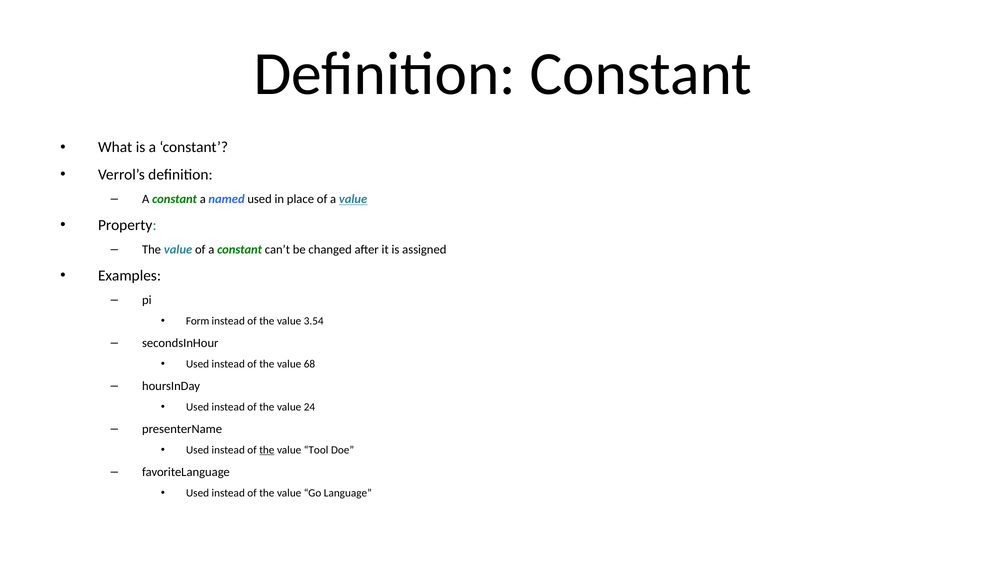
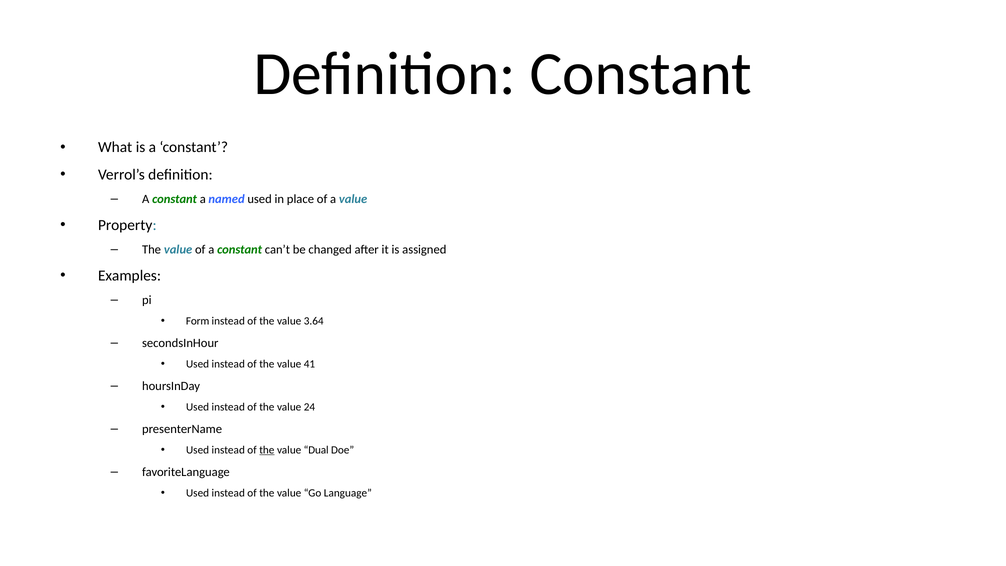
value underline: present -> none (353, 199)
3.54: 3.54 -> 3.64 (314, 321)
68: 68 -> 41 (309, 364)
Tool: Tool -> Dual (316, 450)
